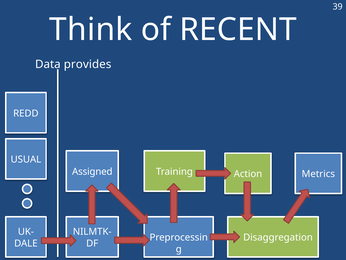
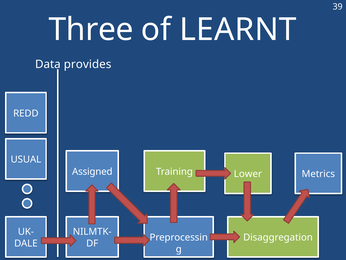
Think: Think -> Three (91, 30)
RECENT: RECENT -> LEARNT (238, 30)
Action: Action -> Lower (248, 174)
